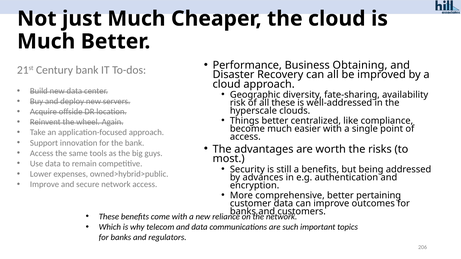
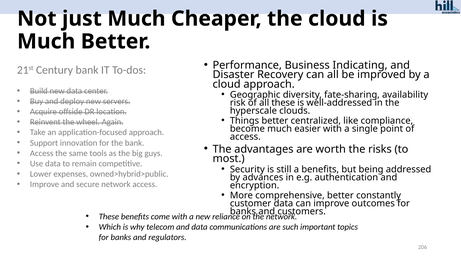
Obtaining: Obtaining -> Indicating (360, 65)
pertaining: pertaining -> constantly (379, 196)
